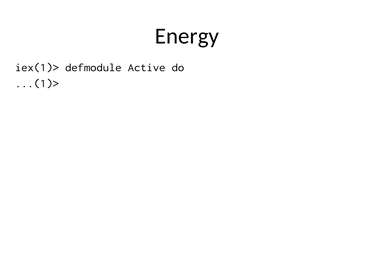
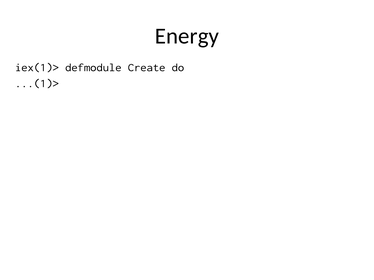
Active: Active -> Create (147, 68)
